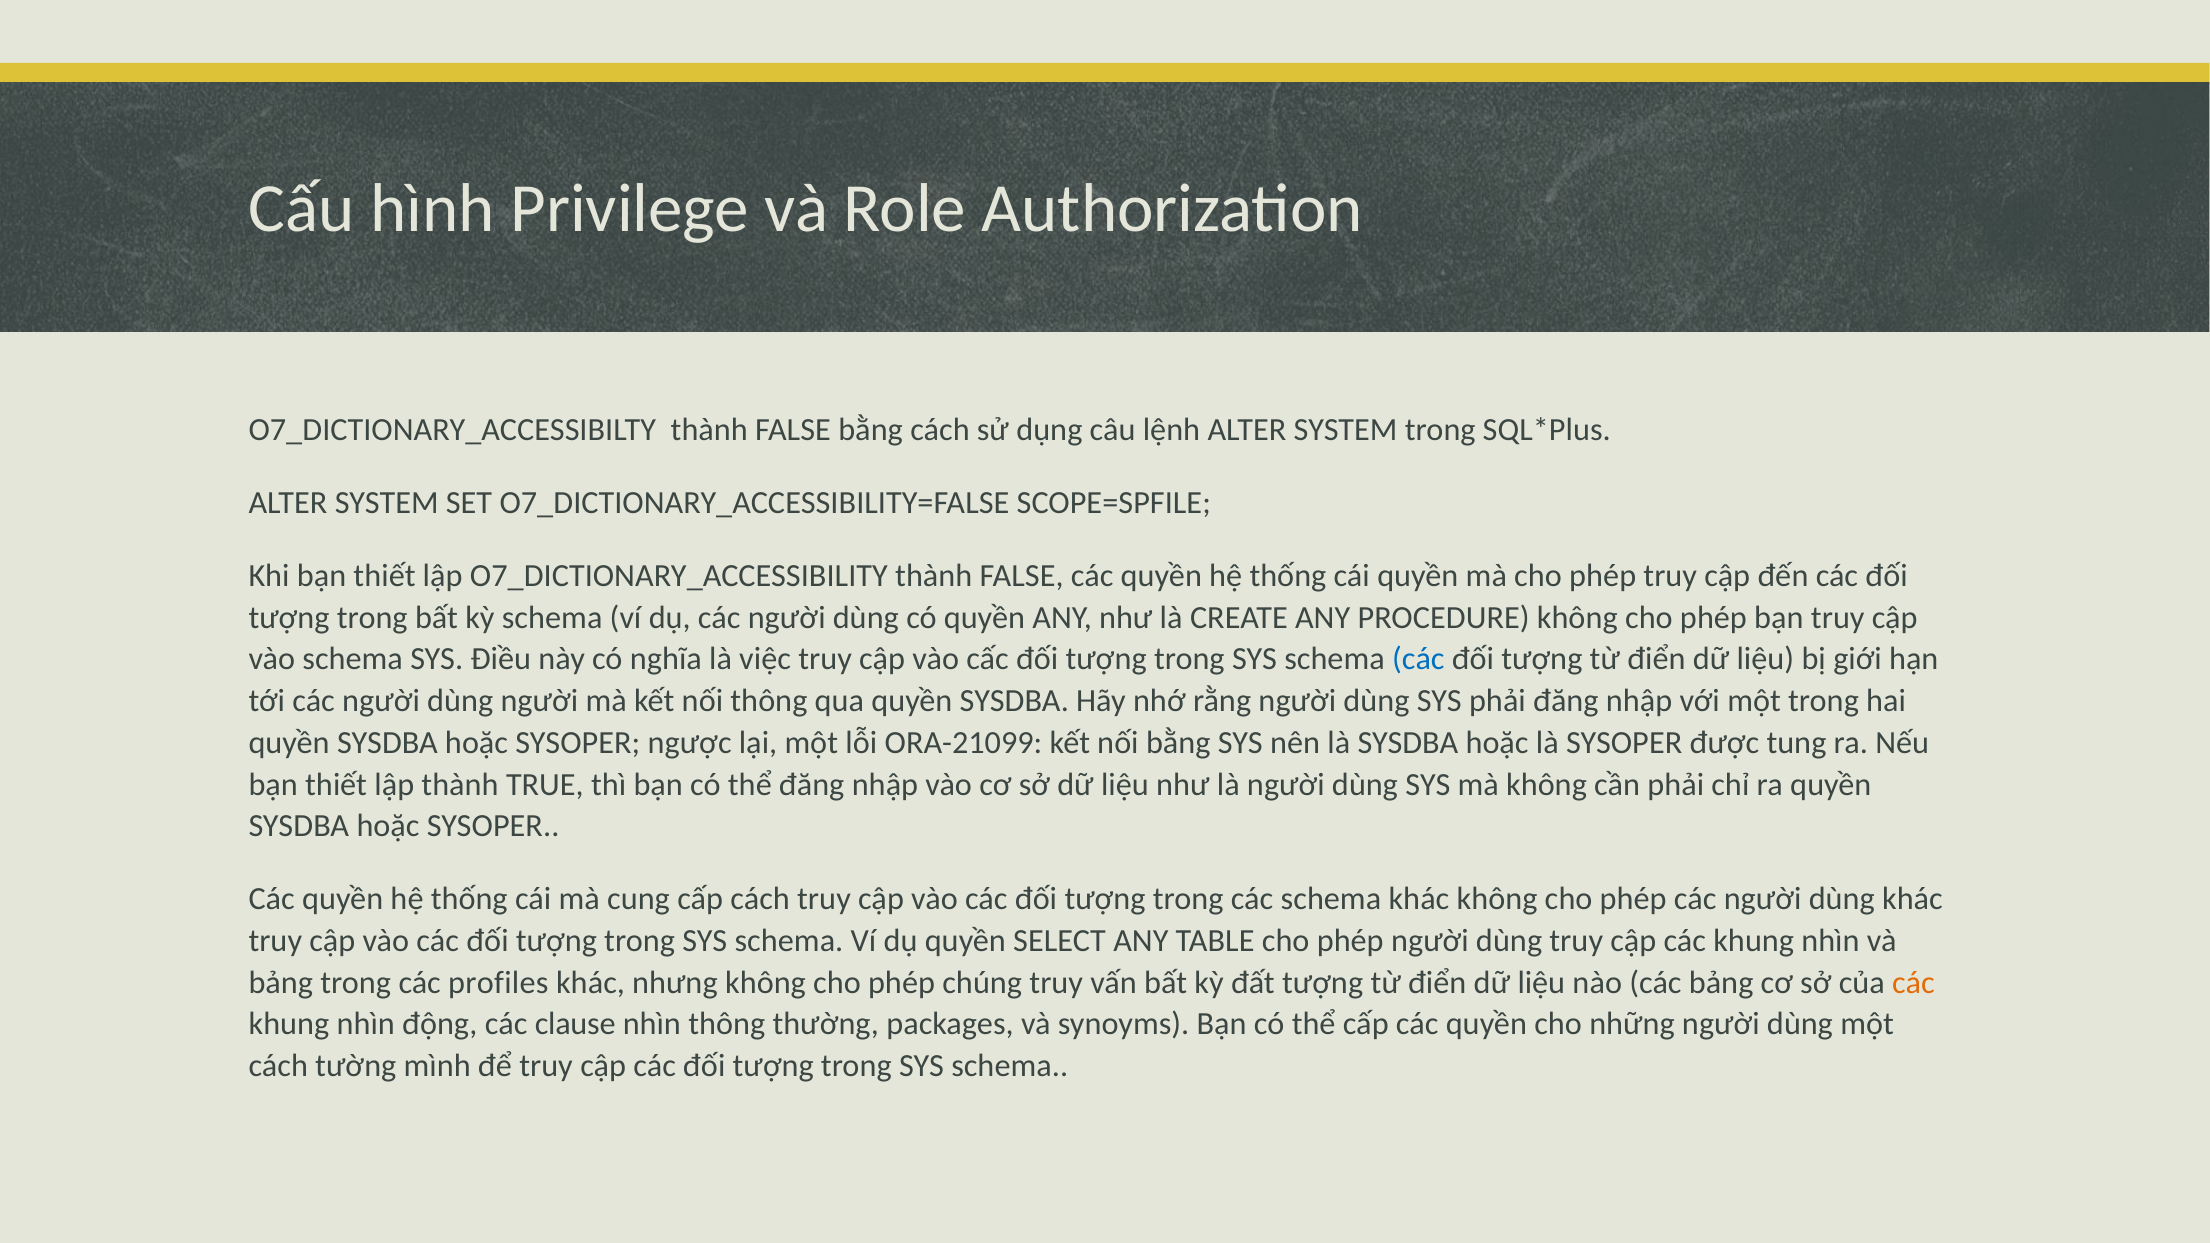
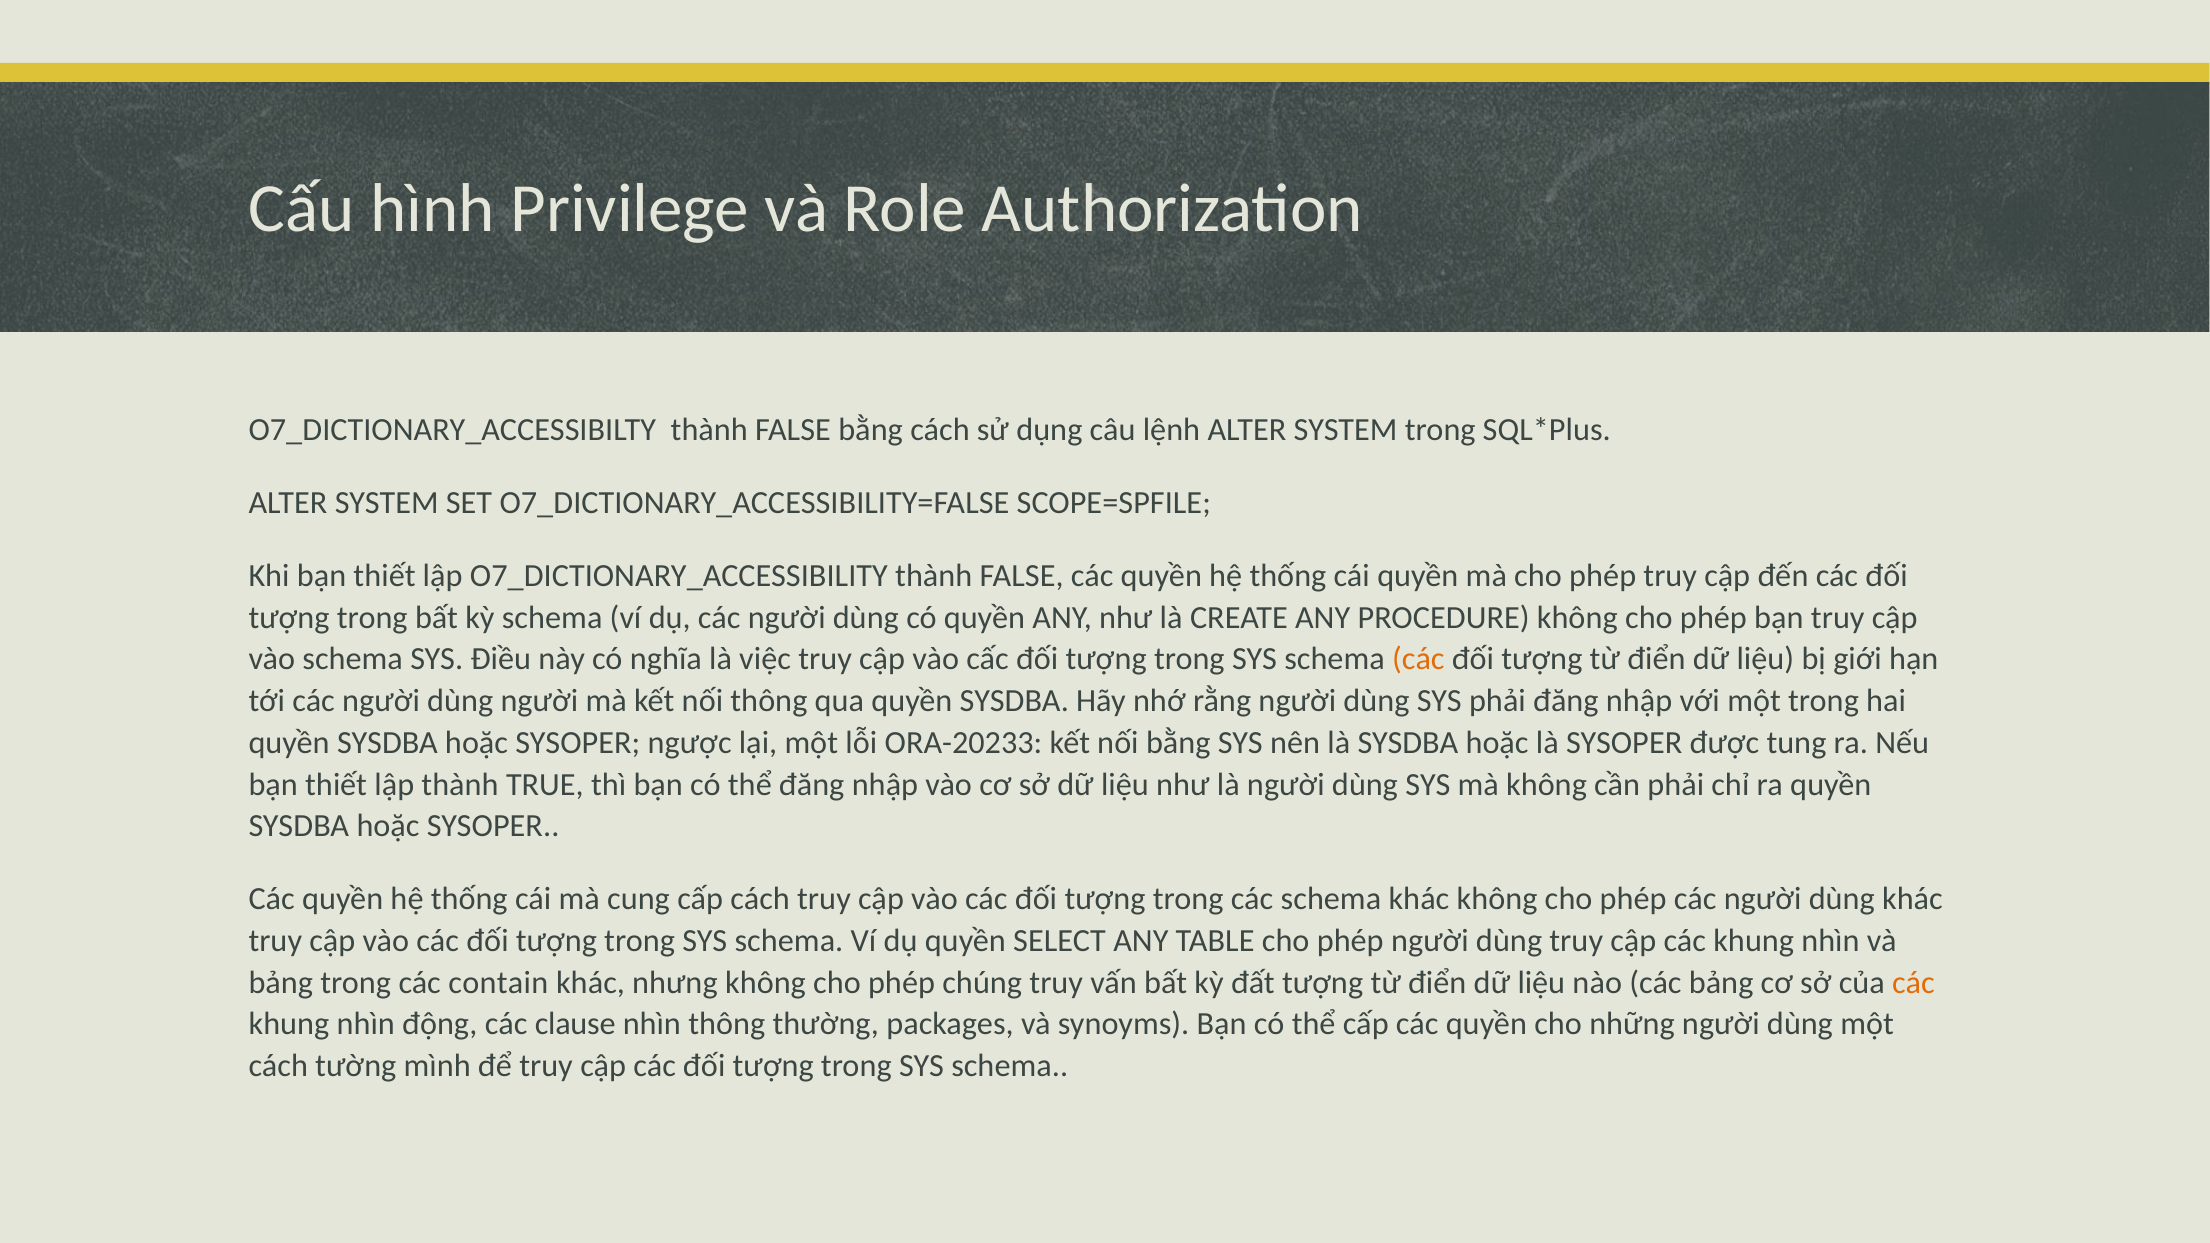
các colour: blue -> orange (1418, 659)
ORA-21099: ORA-21099 -> ORA-20233 (964, 743)
profiles: profiles -> contain (498, 983)
